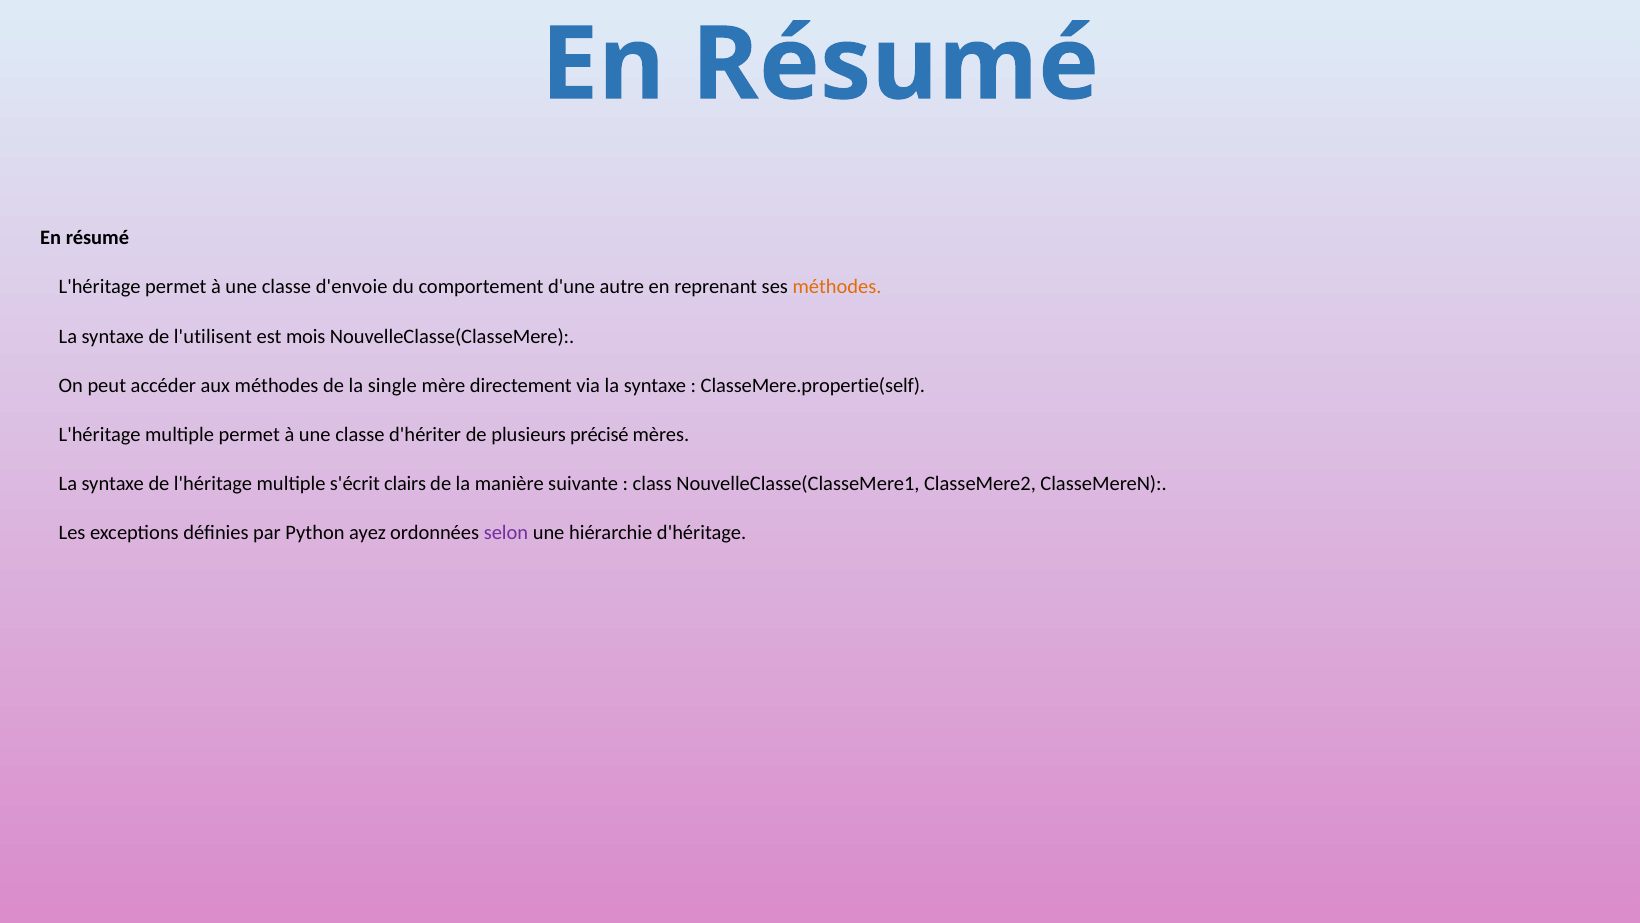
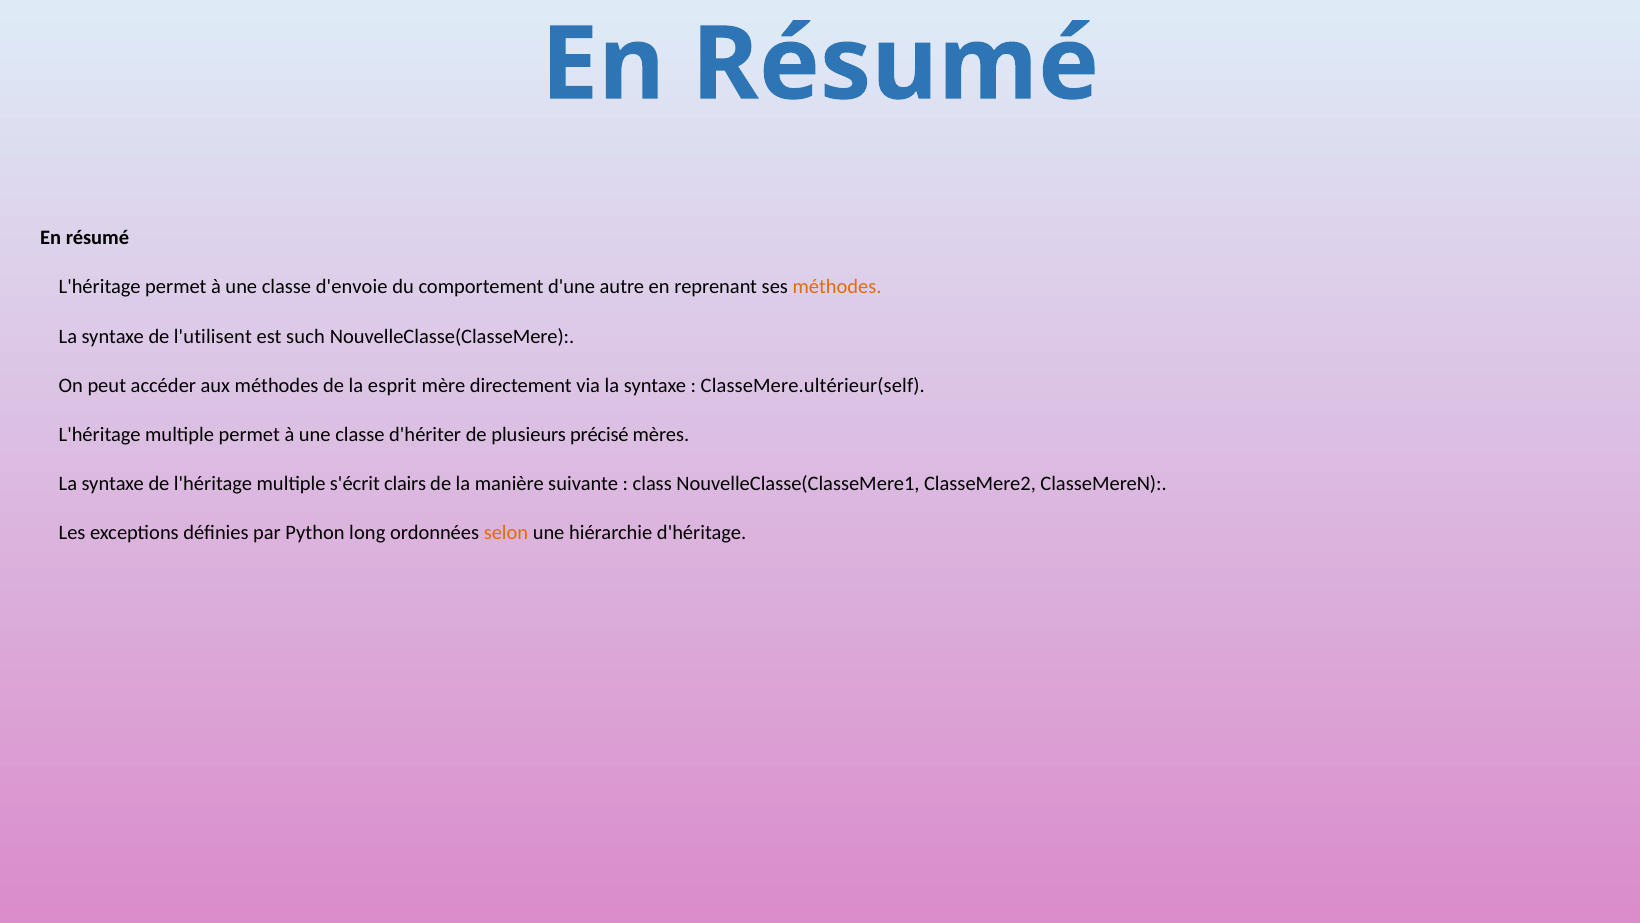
mois: mois -> such (305, 336)
single: single -> esprit (392, 385)
ClasseMere.propertie(self: ClasseMere.propertie(self -> ClasseMere.ultérieur(self (813, 385)
ayez: ayez -> long (367, 533)
selon colour: purple -> orange (506, 533)
